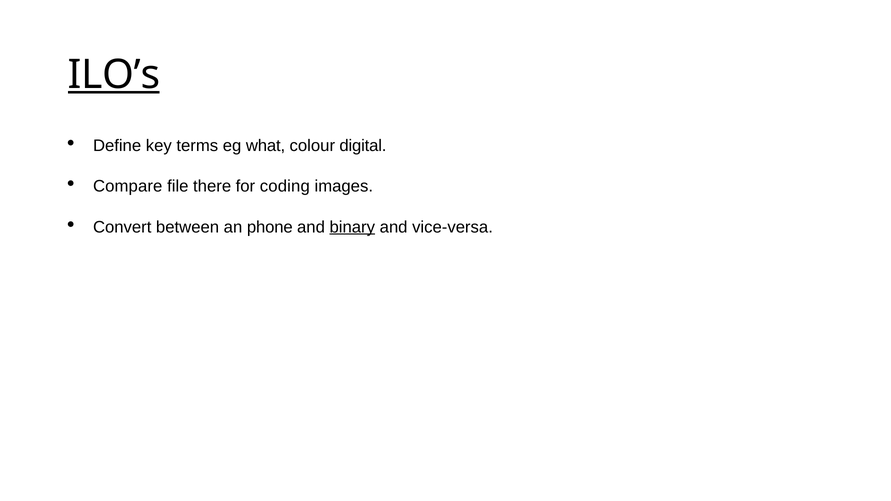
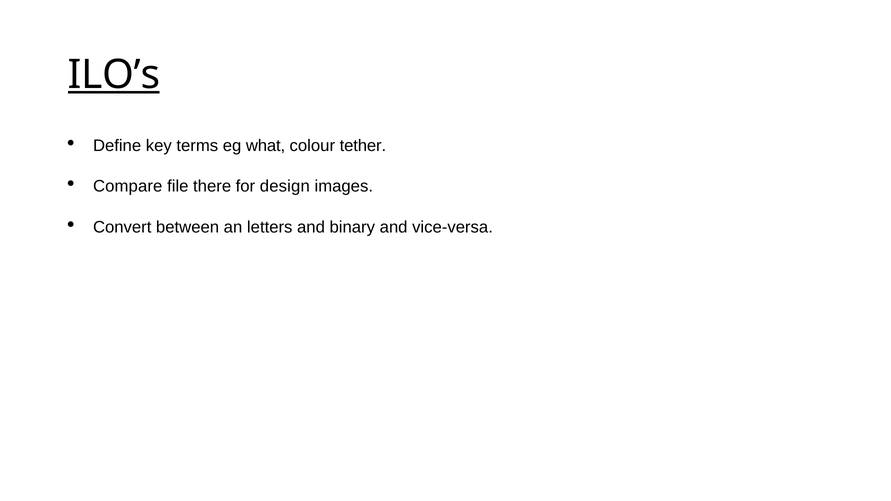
digital: digital -> tether (363, 146)
coding: coding -> design (285, 186)
phone: phone -> letters (270, 227)
binary underline: present -> none (352, 227)
